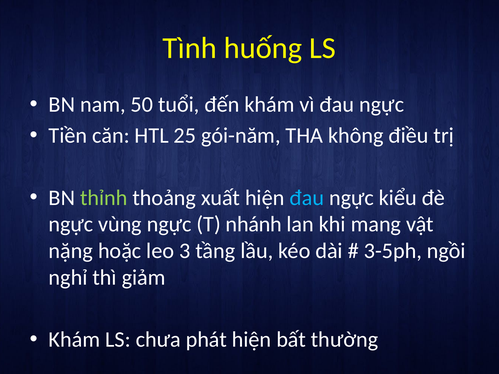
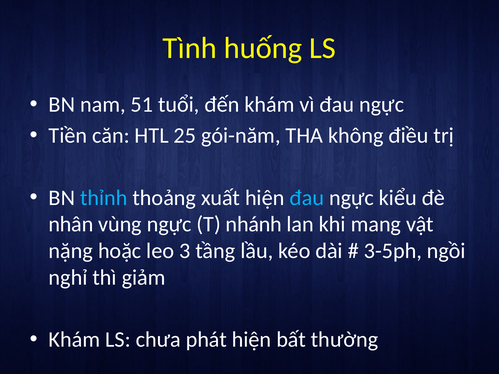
50: 50 -> 51 (142, 105)
thỉnh colour: light green -> light blue (104, 198)
ngực: ngực -> nhân (71, 224)
